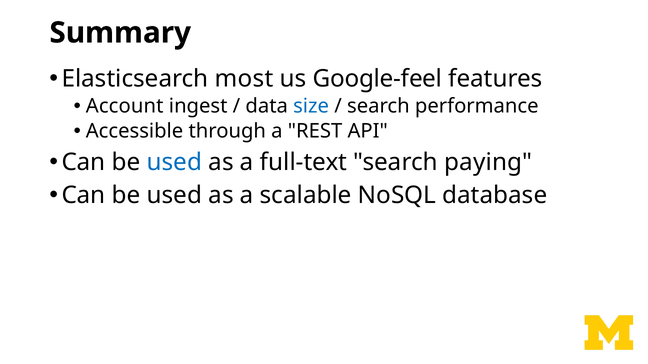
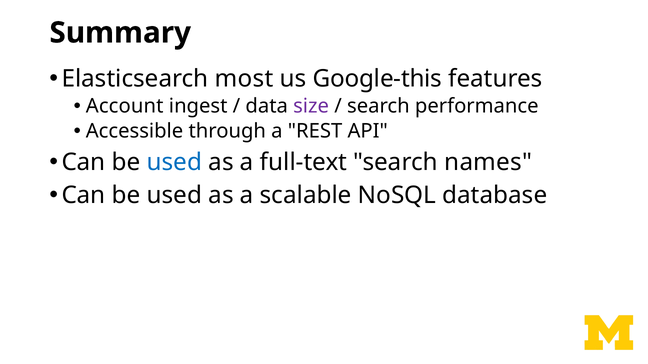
Google-feel: Google-feel -> Google-this (377, 79)
size colour: blue -> purple (311, 106)
paying: paying -> names (488, 162)
